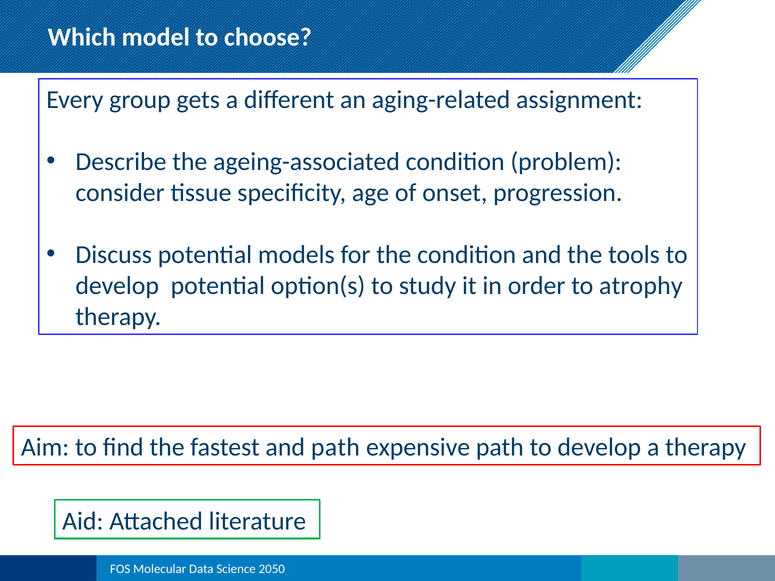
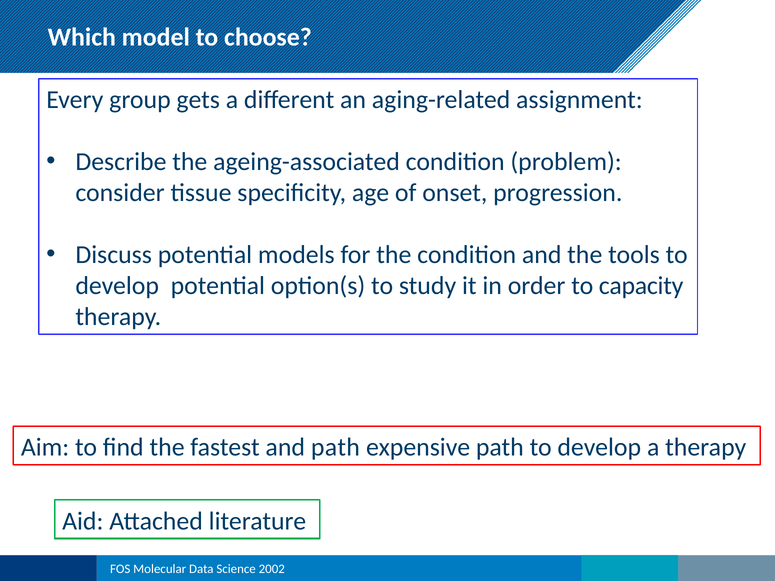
atrophy: atrophy -> capacity (641, 286)
2050: 2050 -> 2002 (272, 569)
